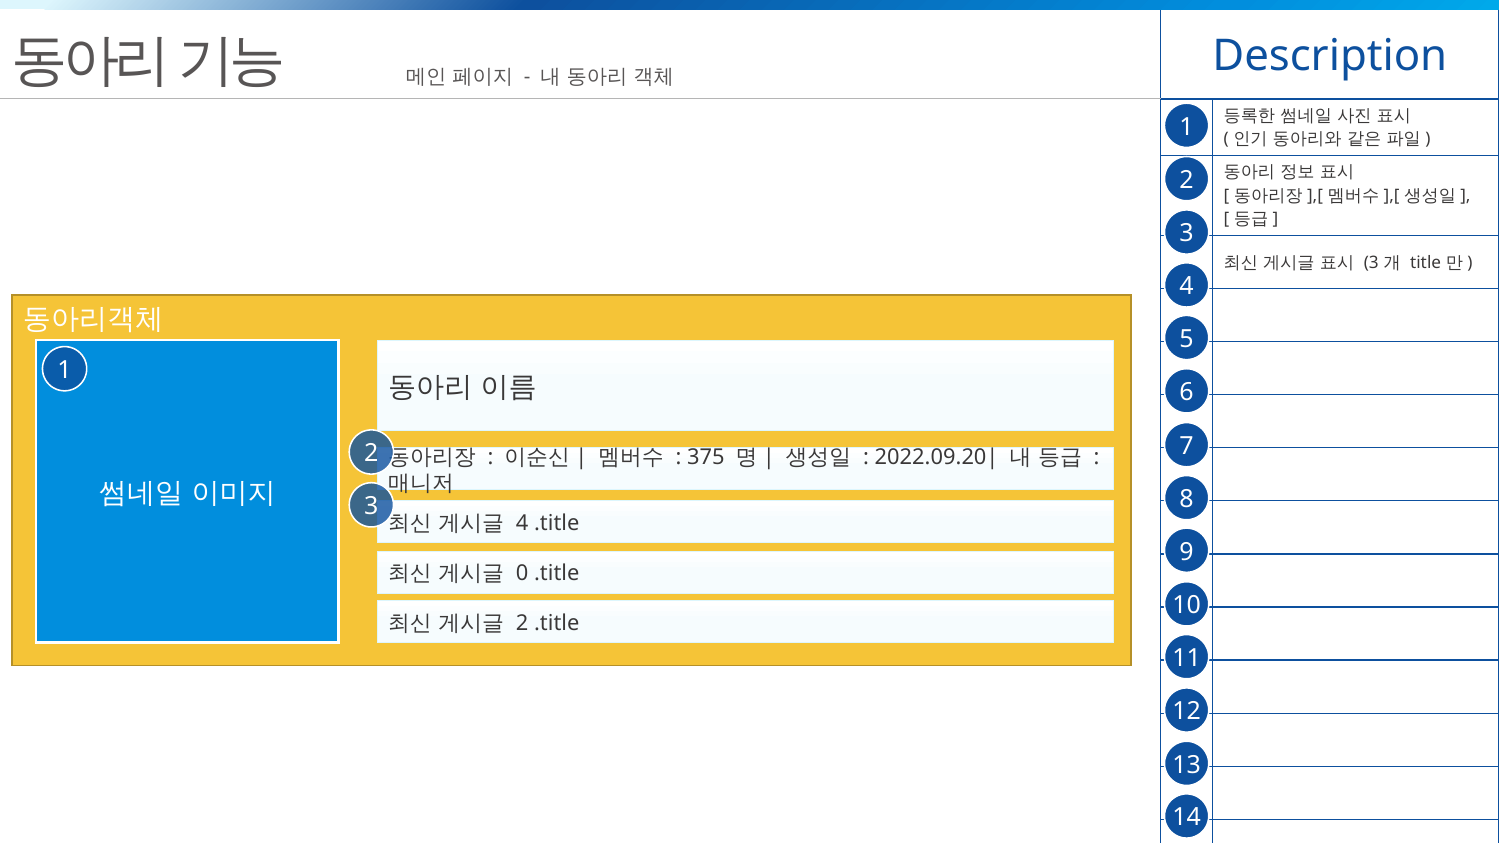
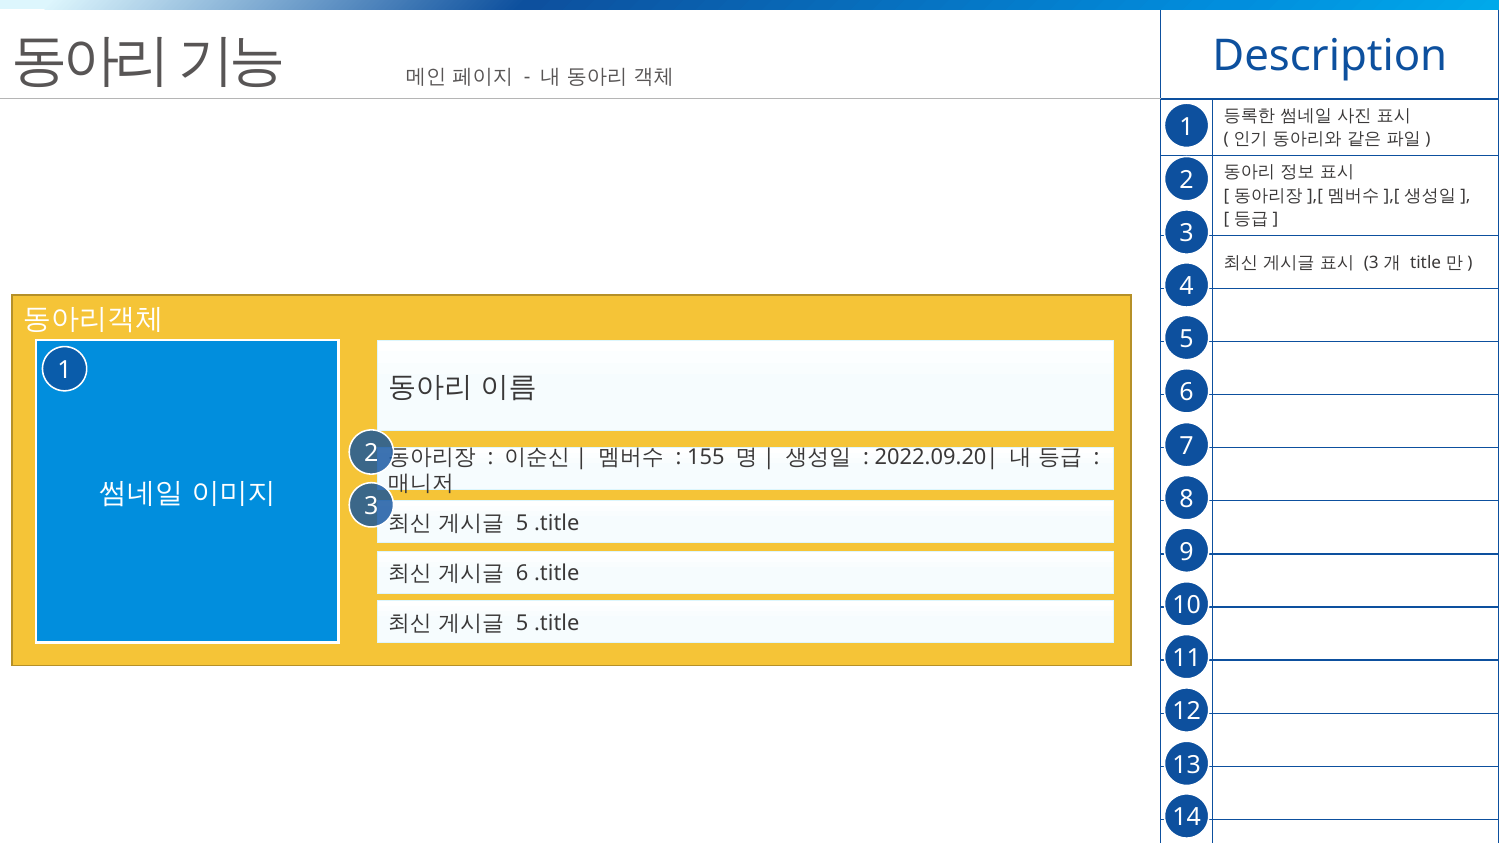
375: 375 -> 155 (706, 457)
4: 4 -> 5 (522, 523)
0: 0 -> 6 (522, 574)
2: 2 -> 5 (522, 623)
